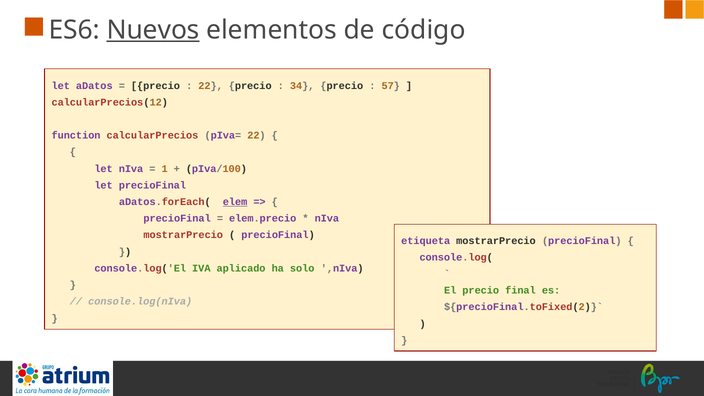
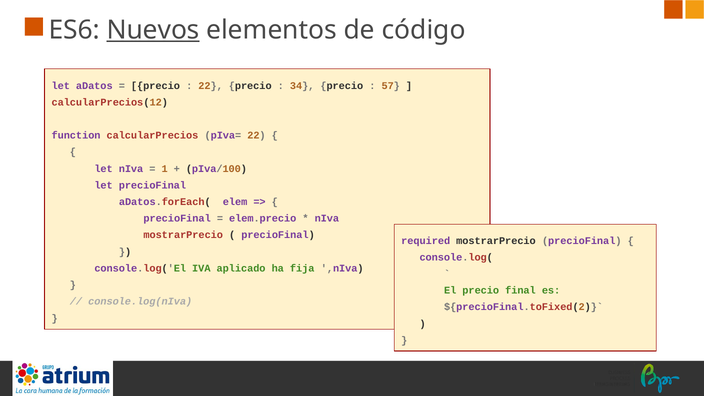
elem underline: present -> none (235, 202)
etiqueta: etiqueta -> required (426, 241)
solo: solo -> fija (302, 268)
